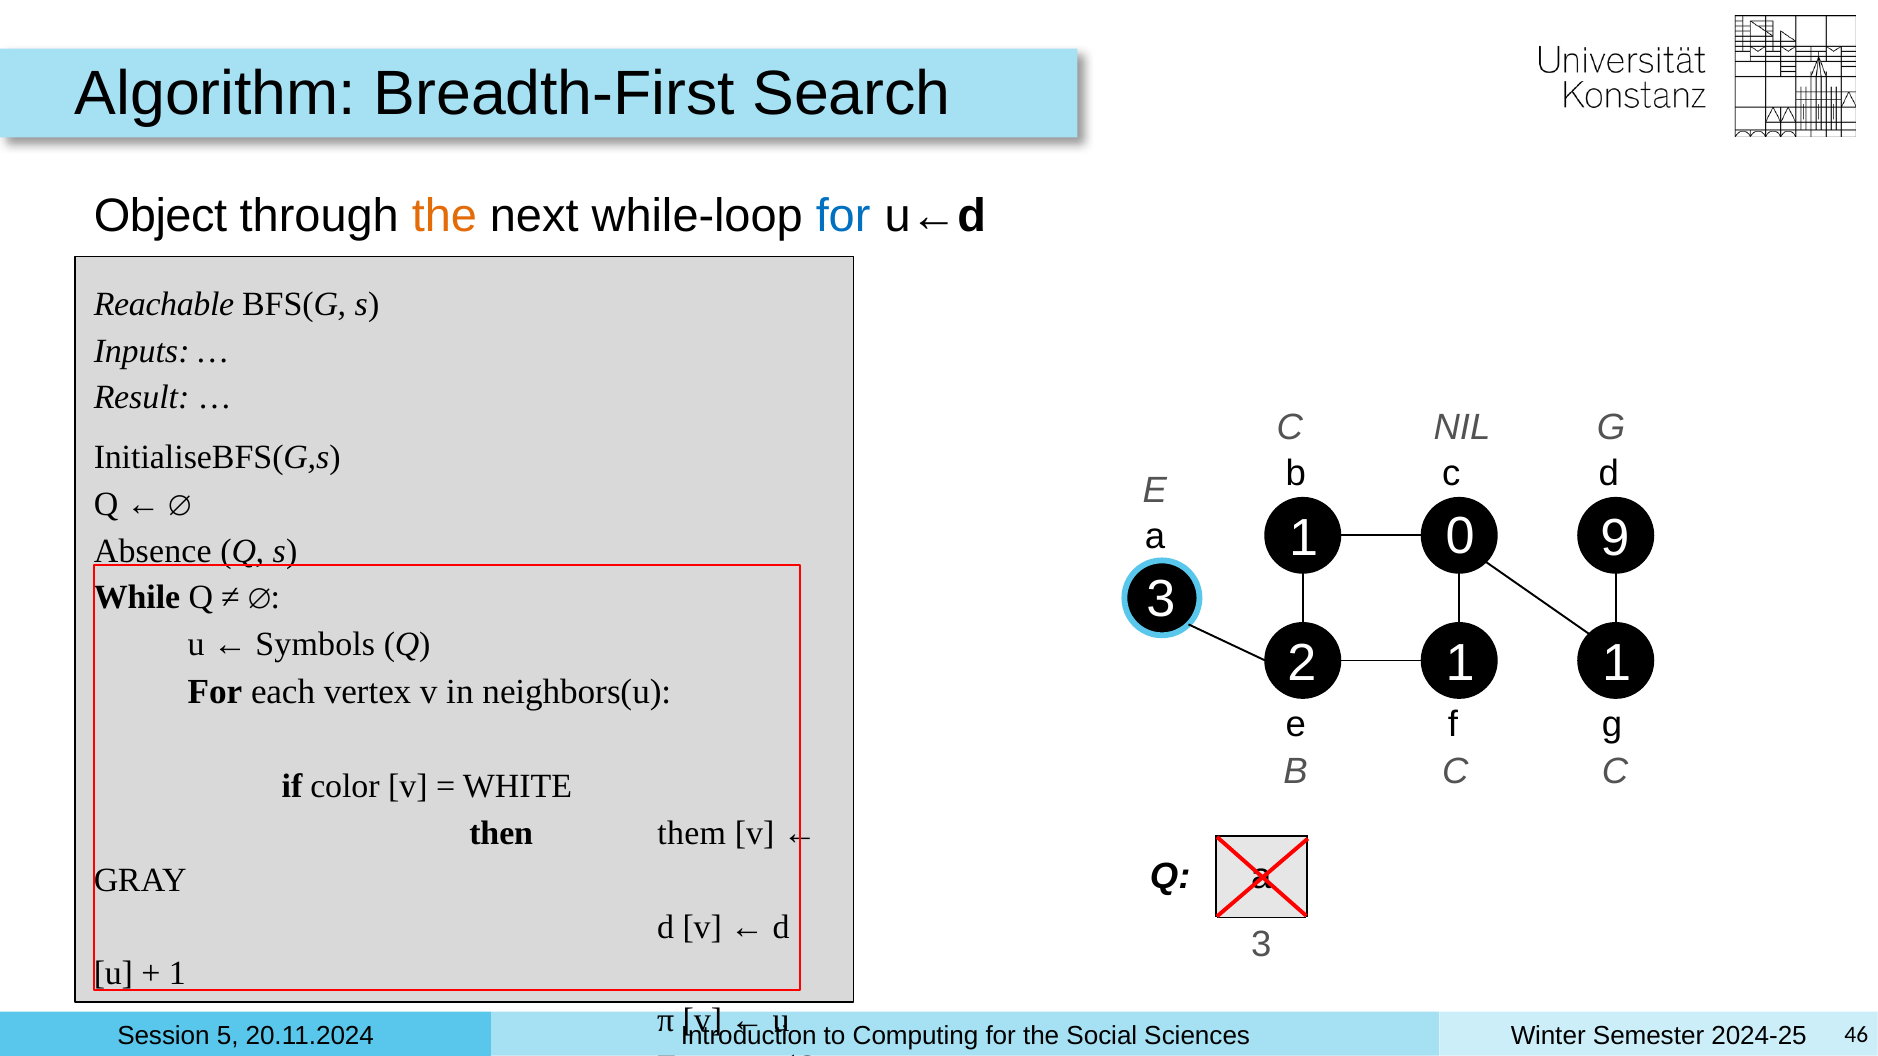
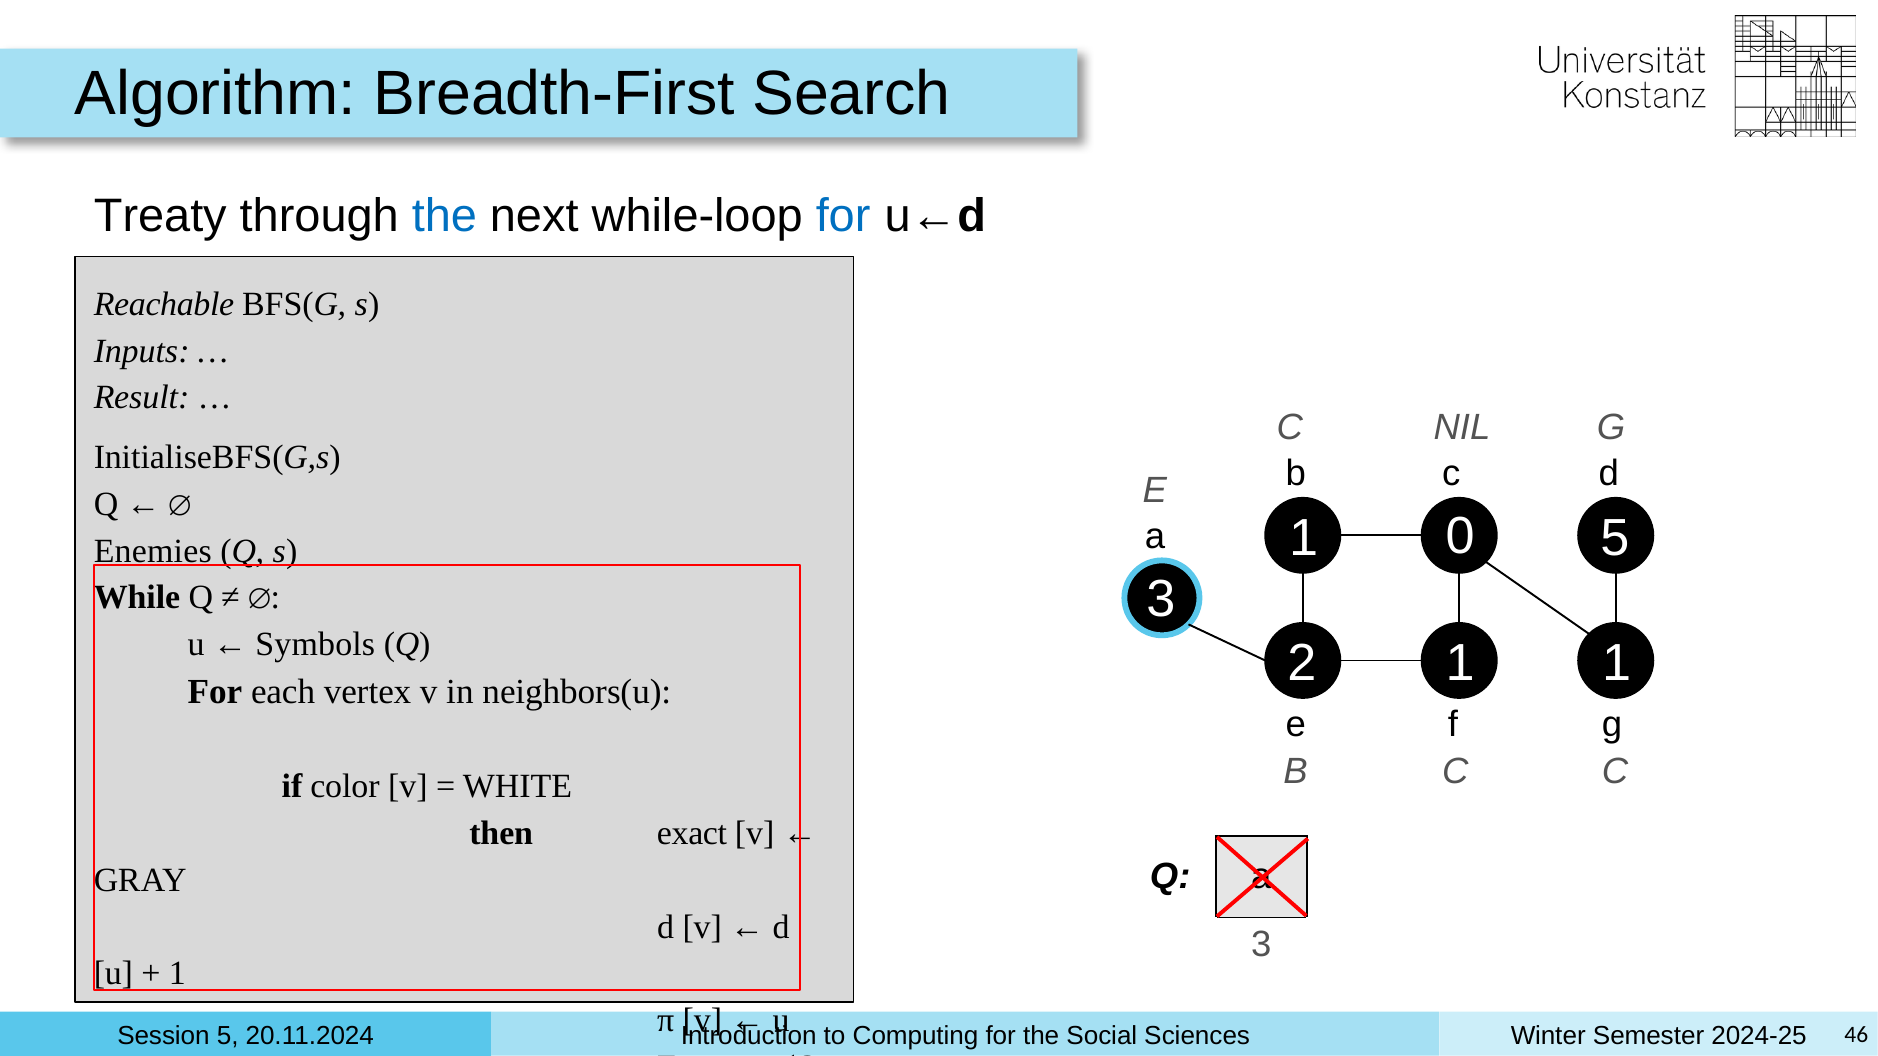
Object: Object -> Treaty (160, 216)
the colour: orange -> blue (444, 216)
0 9: 9 -> 5 (1615, 538)
Absence: Absence -> Enemies (153, 551)
them: them -> exact (692, 834)
